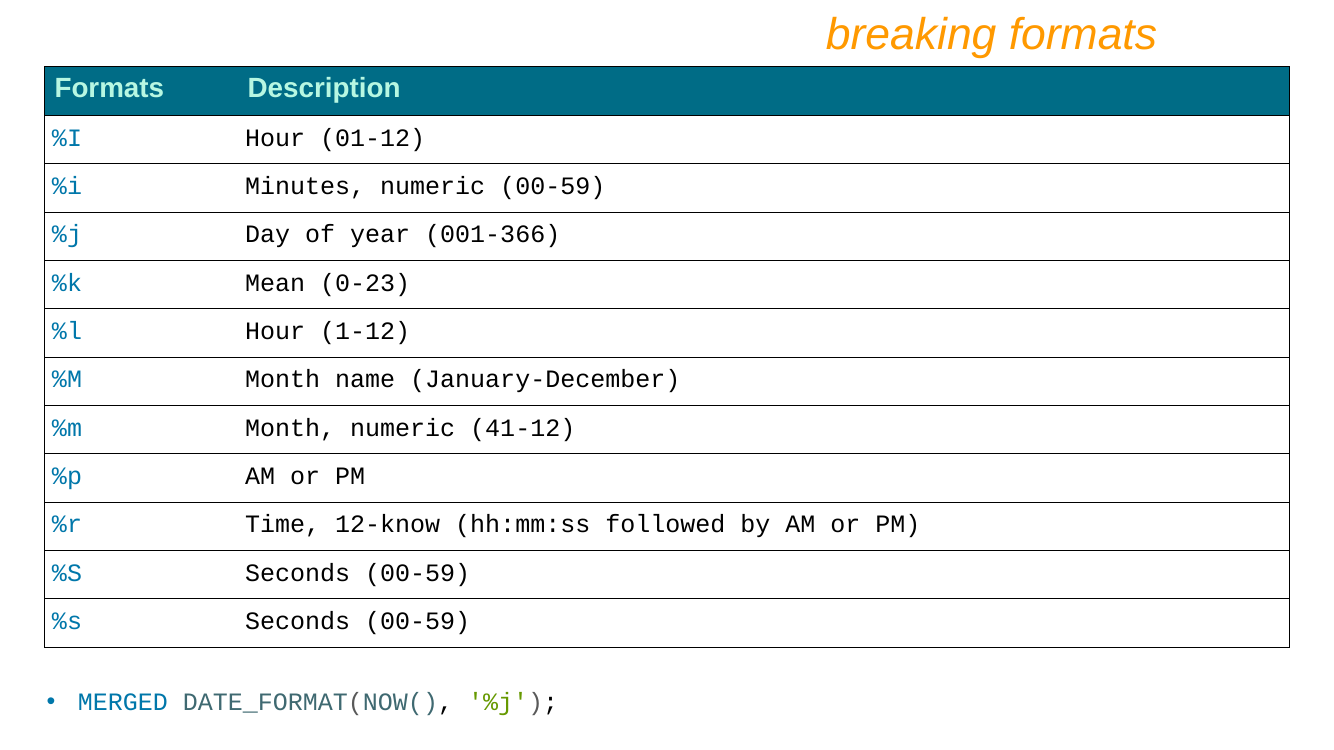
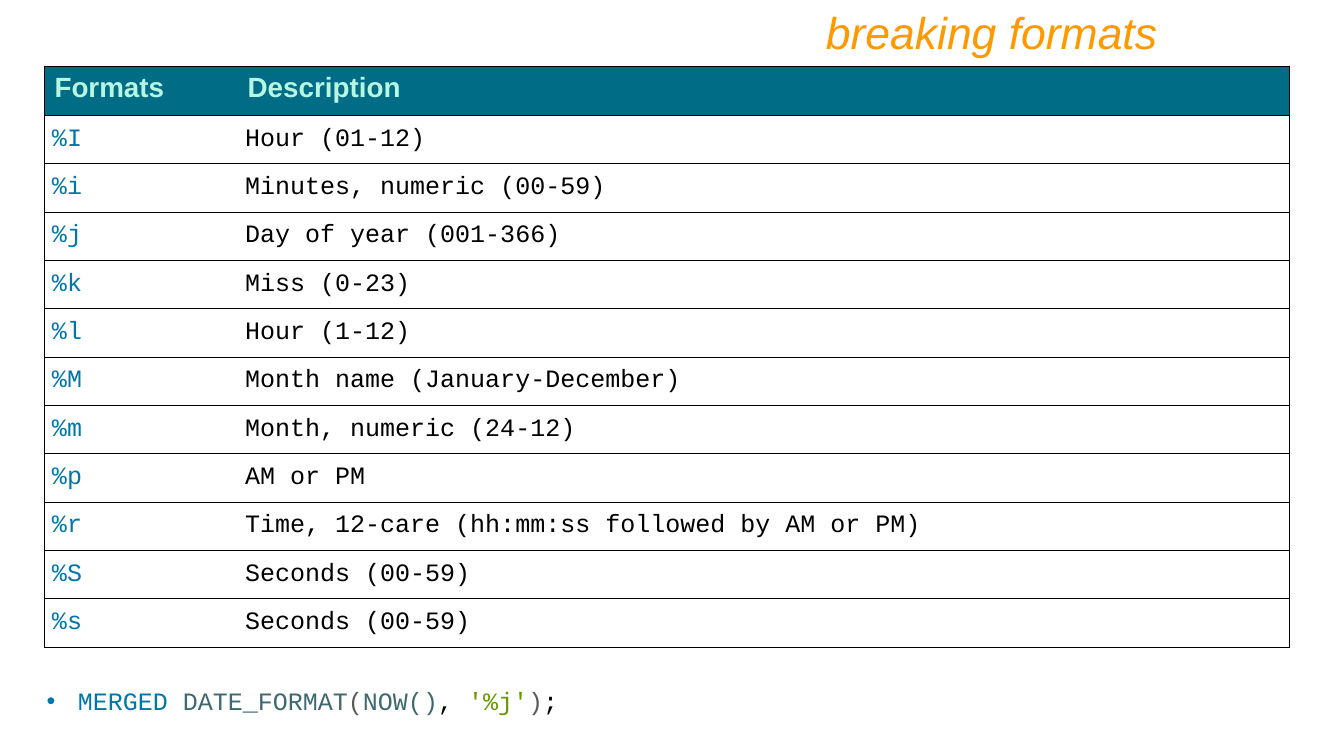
Mean: Mean -> Miss (275, 283)
41-12: 41-12 -> 24-12 (523, 428)
12-know: 12-know -> 12-care (388, 525)
